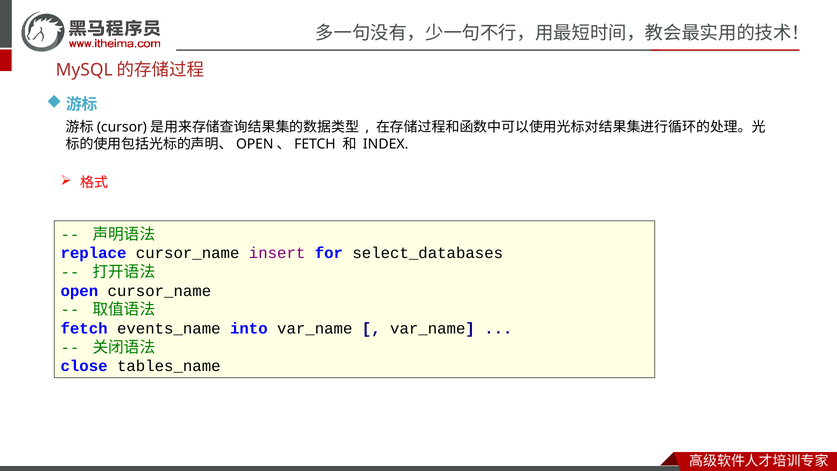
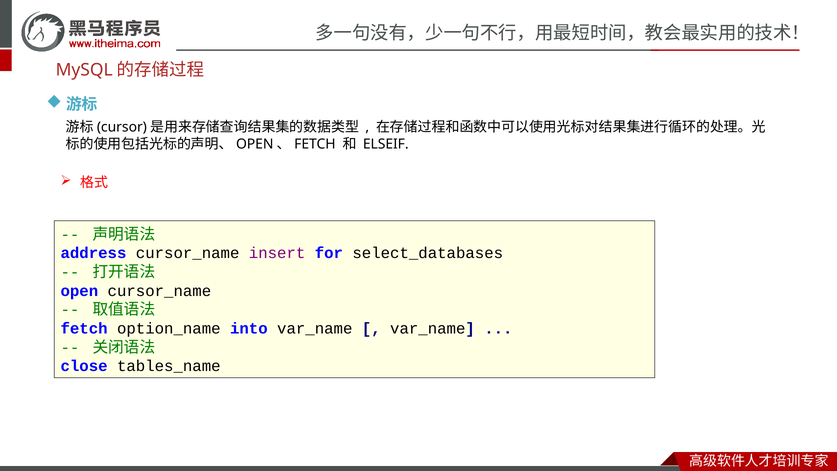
INDEX: INDEX -> ELSEIF (386, 144)
replace: replace -> address (93, 253)
events_name: events_name -> option_name (169, 328)
